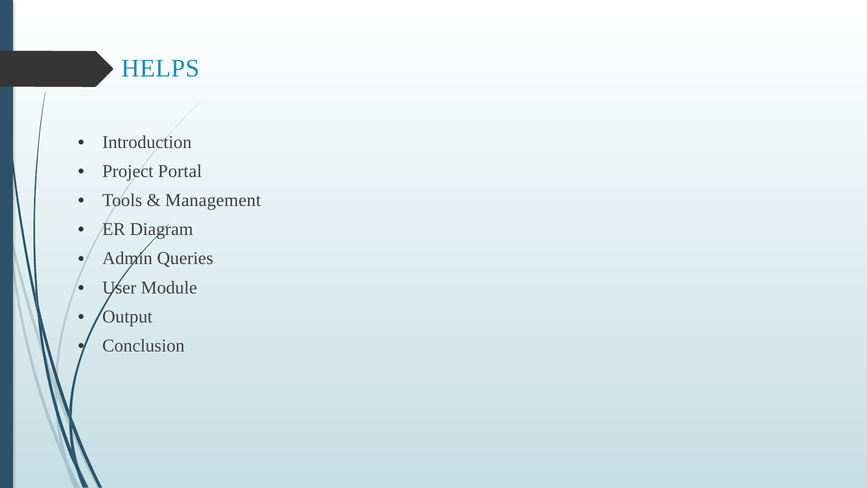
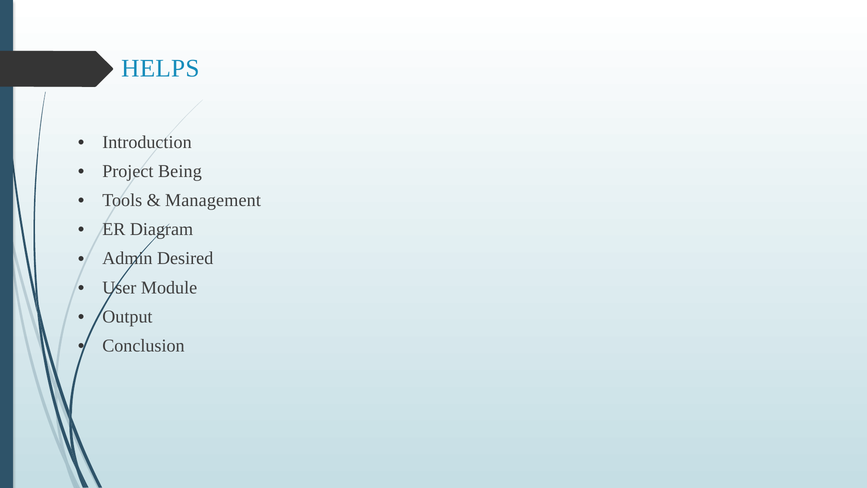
Portal: Portal -> Being (180, 171)
Queries: Queries -> Desired (185, 258)
